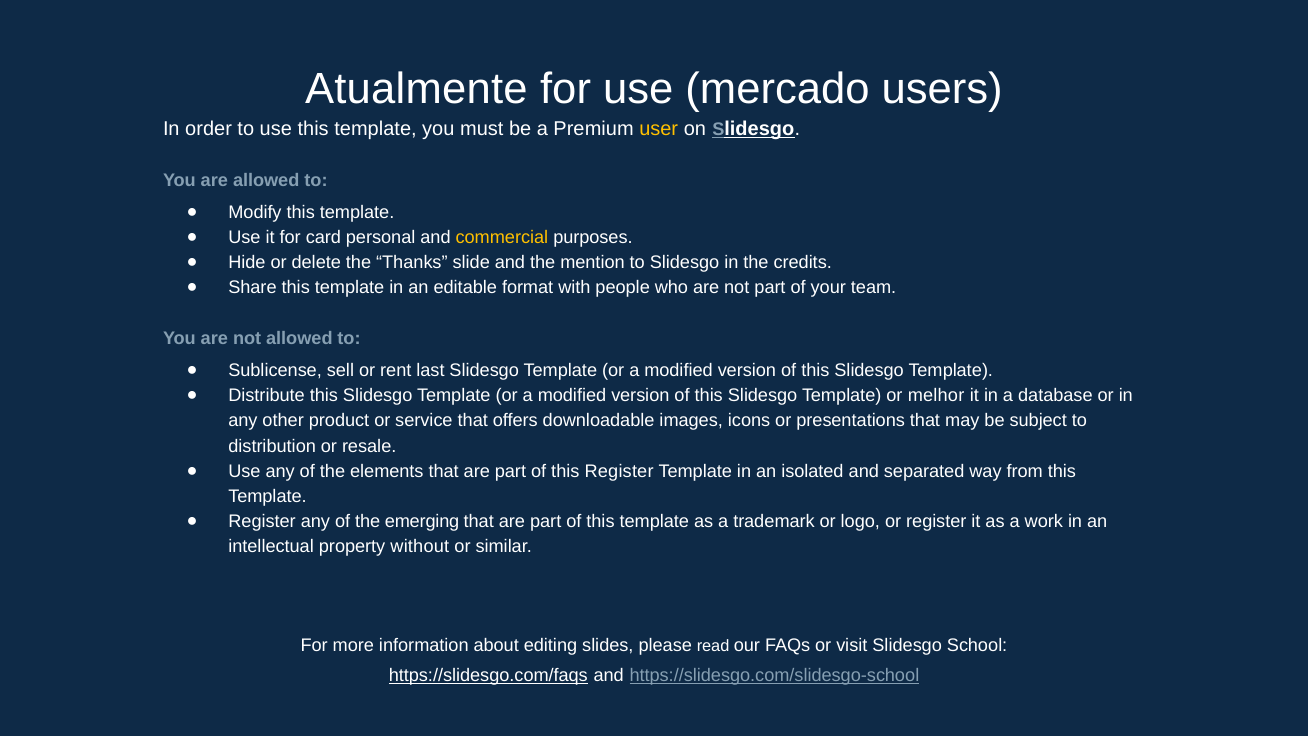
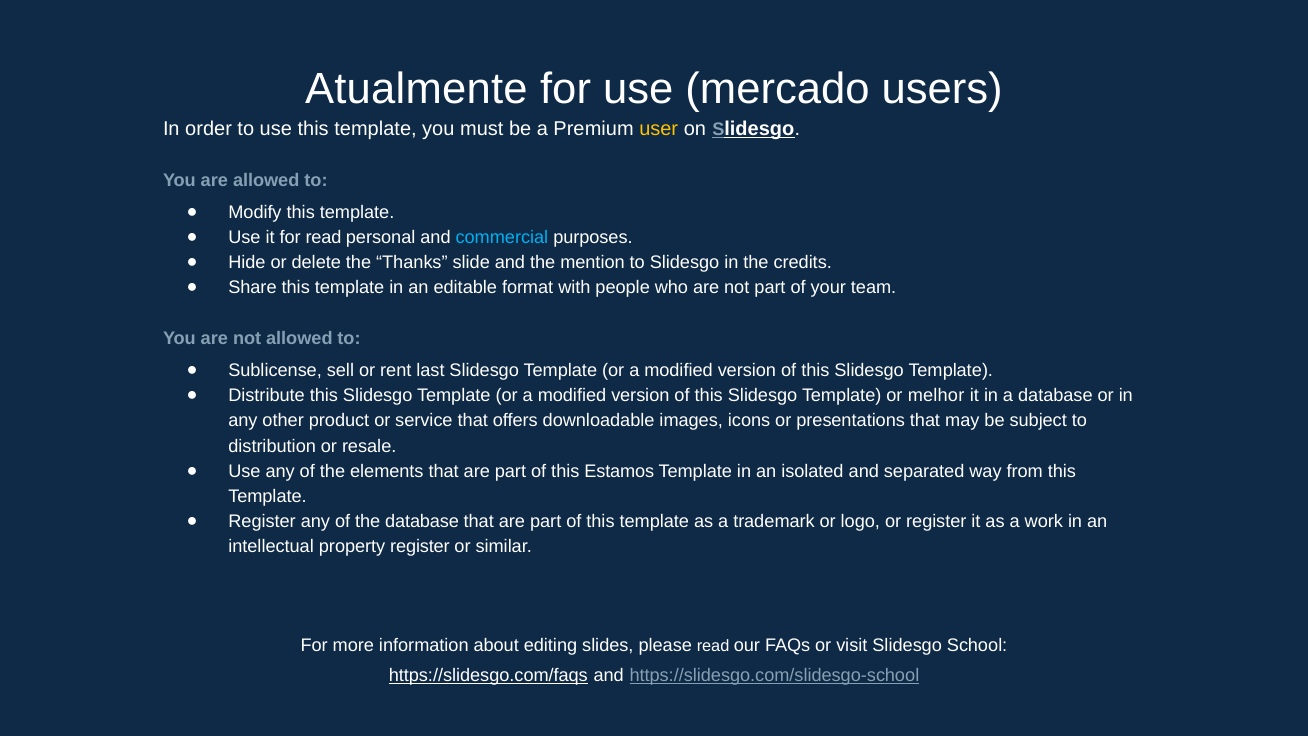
for card: card -> read (323, 238)
commercial colour: yellow -> light blue (502, 238)
this Register: Register -> Estamos (619, 471)
the emerging: emerging -> database (422, 521)
property without: without -> register (420, 546)
